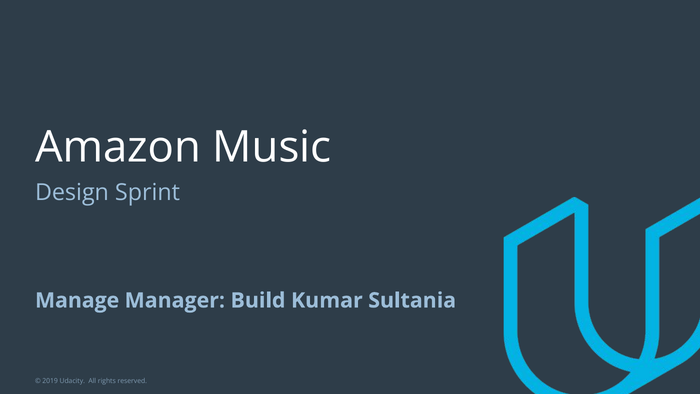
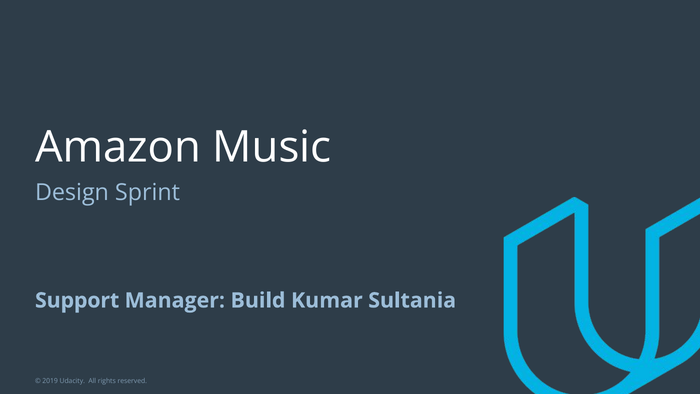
Manage: Manage -> Support (77, 300)
